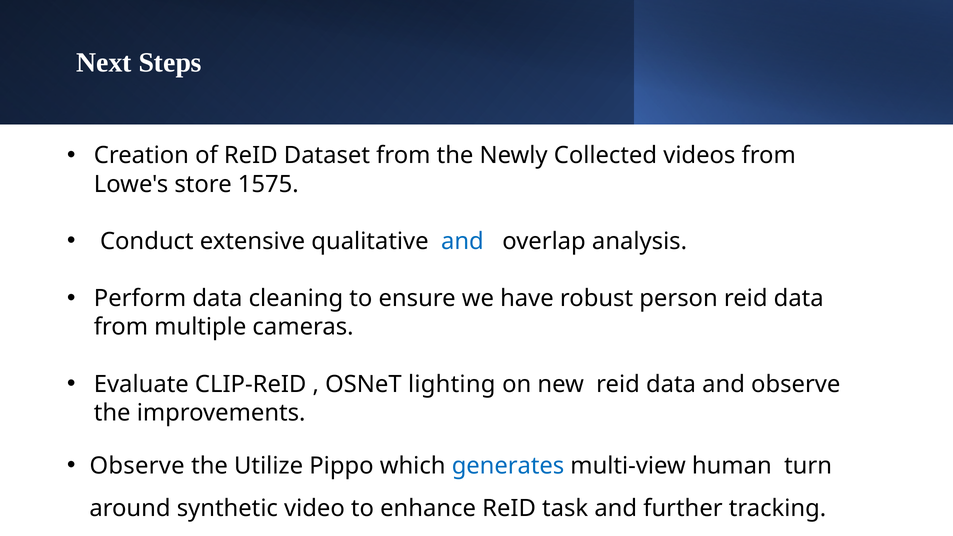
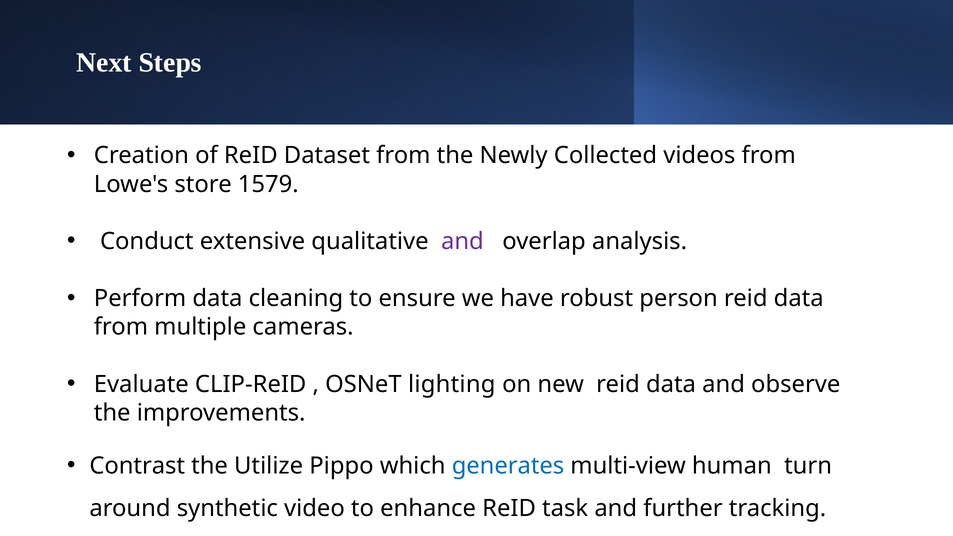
1575: 1575 -> 1579 (268, 184)
and colour: blue -> purple (462, 241)
Observe: Observe -> Contrast (137, 466)
